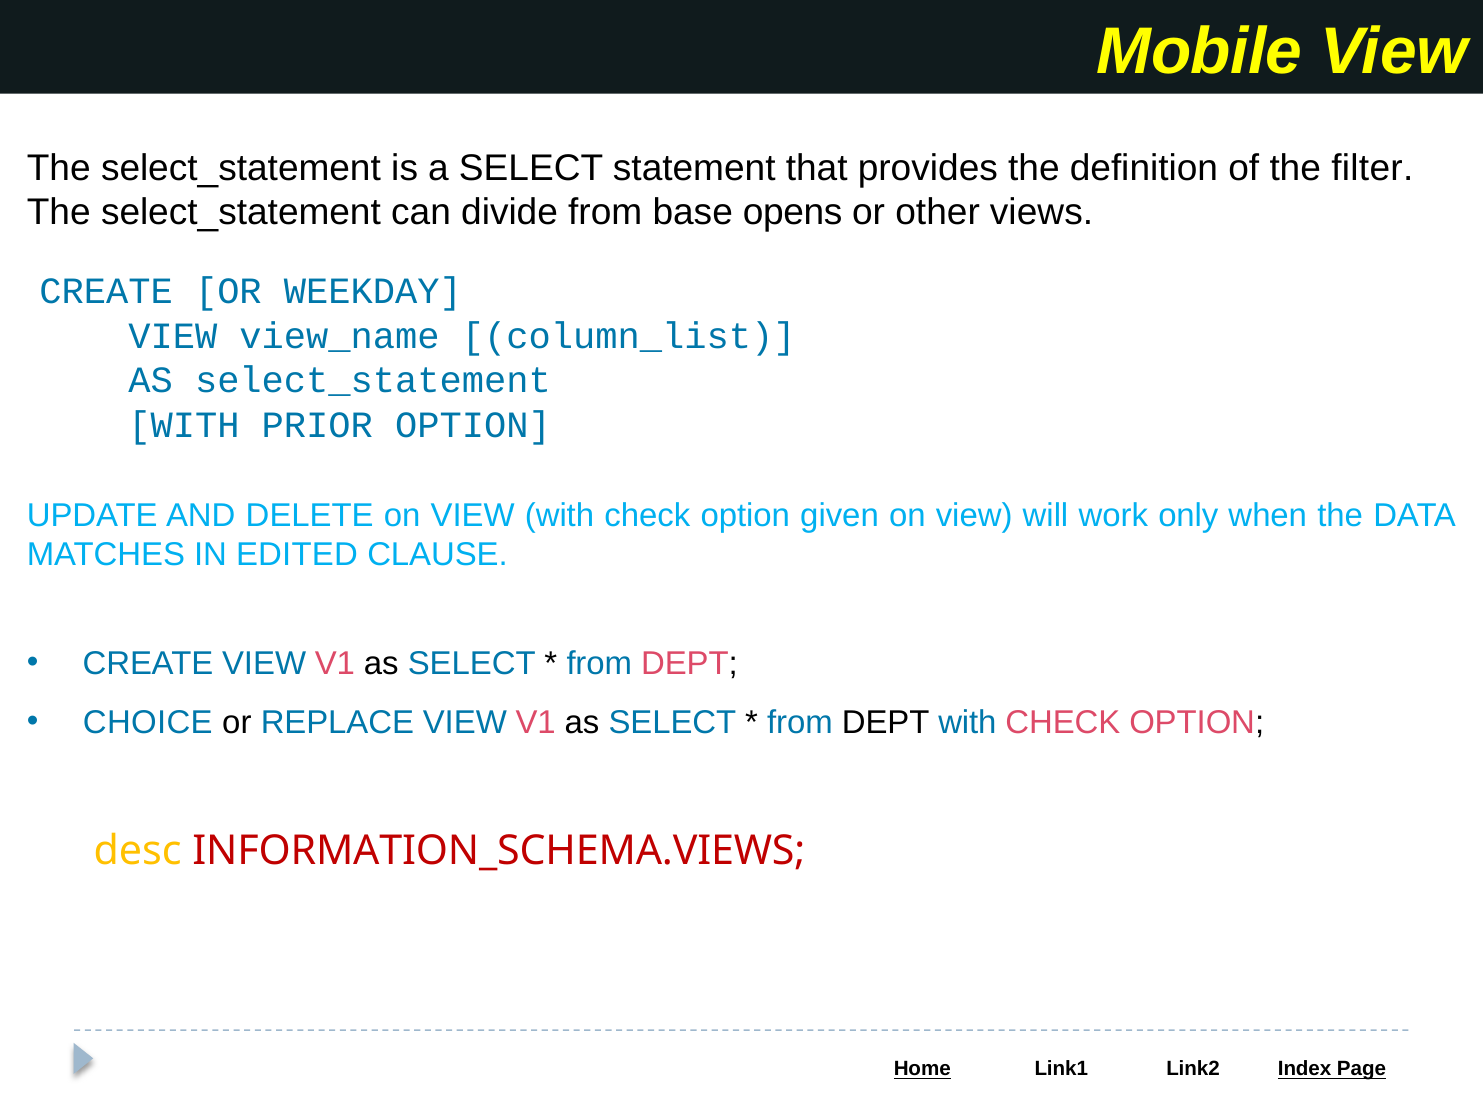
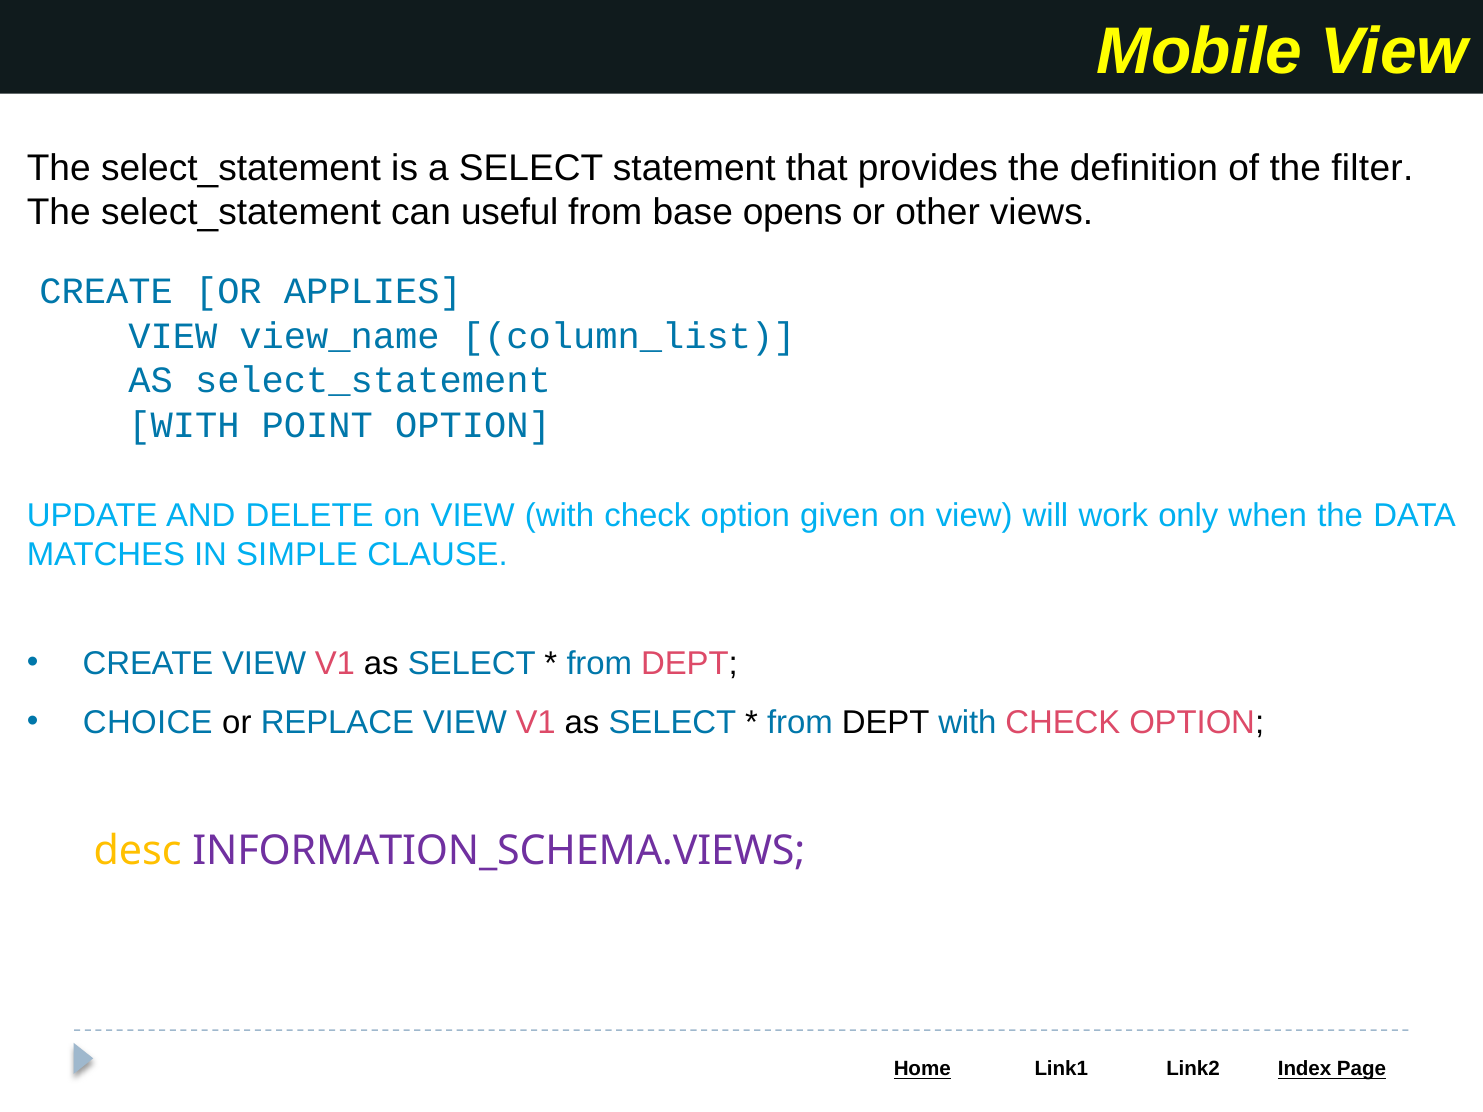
divide: divide -> useful (510, 212)
WEEKDAY: WEEKDAY -> APPLIES (373, 292)
PRIOR: PRIOR -> POINT (317, 425)
EDITED: EDITED -> SIMPLE (297, 555)
INFORMATION_SCHEMA.VIEWS colour: red -> purple (499, 851)
